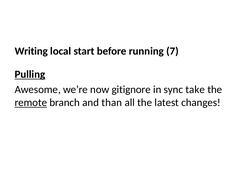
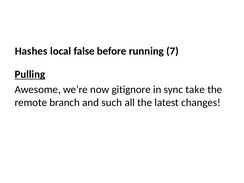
Writing: Writing -> Hashes (31, 51)
start: start -> false (84, 51)
remote underline: present -> none (31, 103)
than: than -> such (112, 103)
